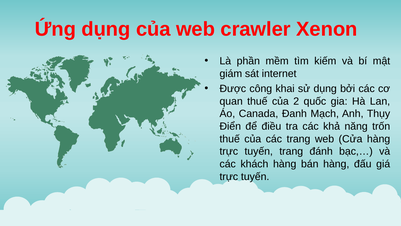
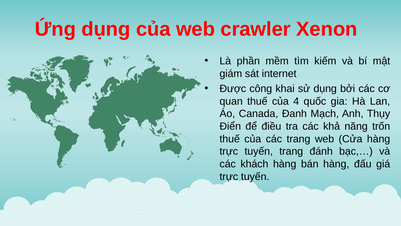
2: 2 -> 4 (296, 101)
